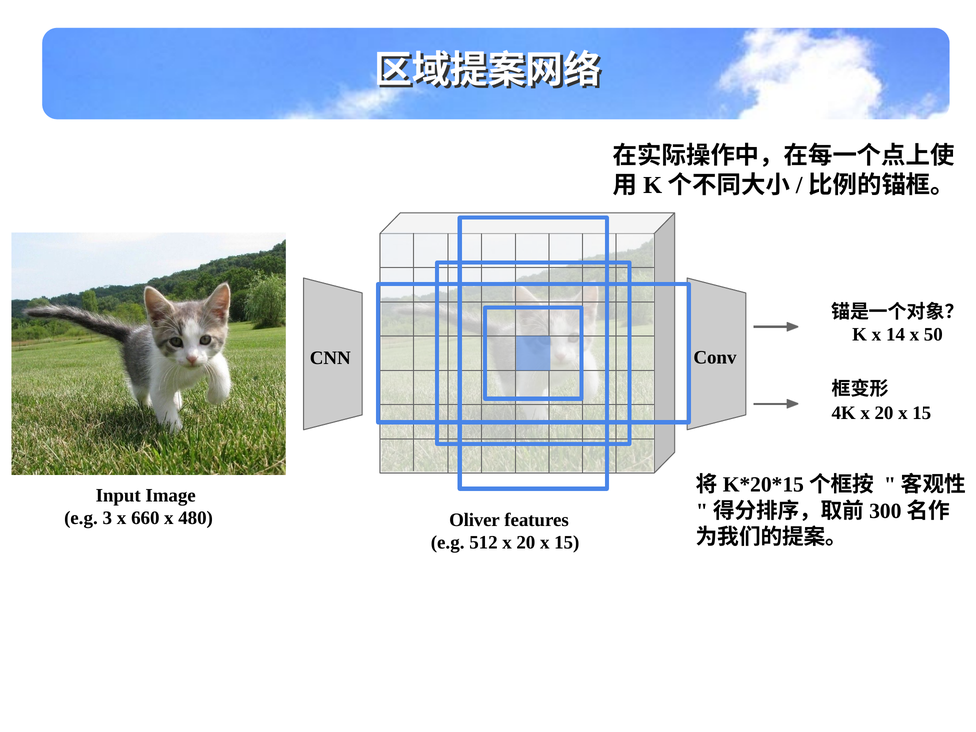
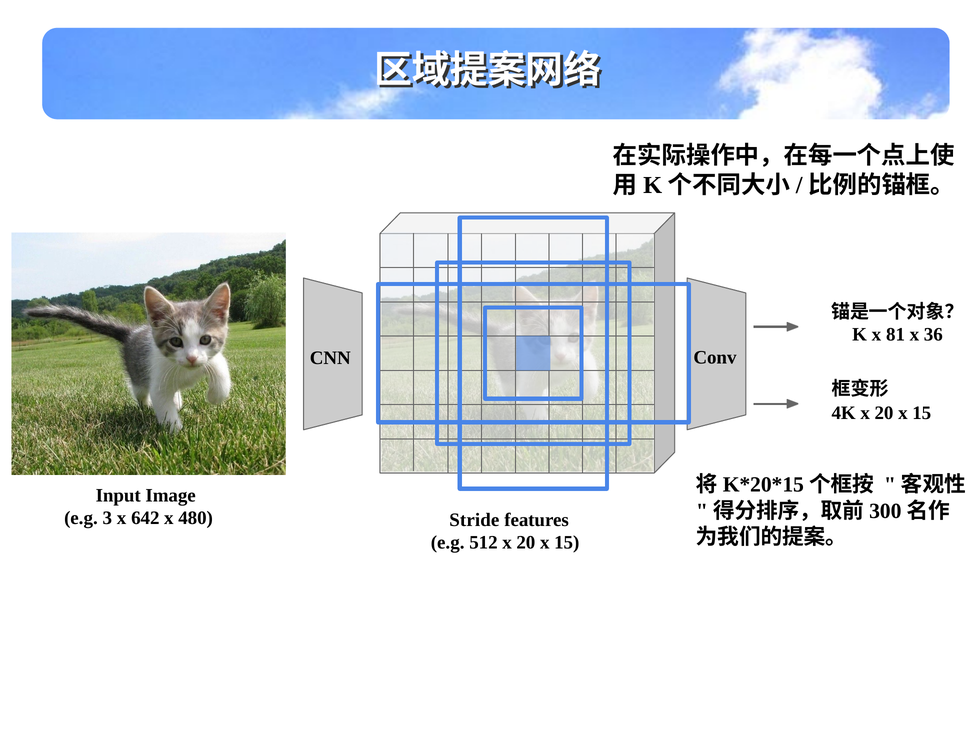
14: 14 -> 81 (896, 335)
50: 50 -> 36 (933, 335)
660: 660 -> 642 (145, 518)
Oliver: Oliver -> Stride (474, 520)
